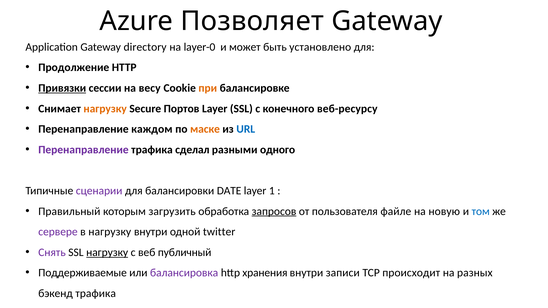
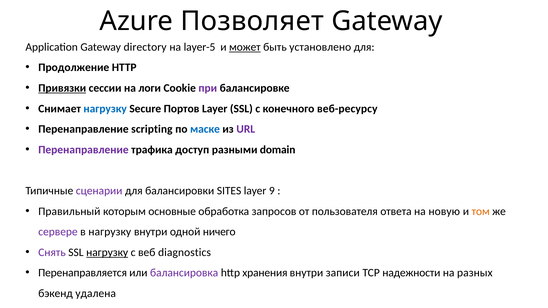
layer-0: layer-0 -> layer-5 (200, 47)
может underline: none -> present (245, 47)
весу: весу -> логи (150, 88)
при colour: orange -> purple (208, 88)
нагрузку colour: orange -> blue (105, 109)
каждом: каждом -> scripting (152, 129)
маске colour: orange -> blue (205, 129)
URL colour: blue -> purple (246, 129)
сделал: сделал -> доступ (192, 150)
одного: одного -> domain (278, 150)
DATE: DATE -> SITES (229, 191)
1: 1 -> 9 (272, 191)
загрузить: загрузить -> основные (172, 211)
запросов underline: present -> none (274, 211)
файле: файле -> ответа (396, 211)
том colour: blue -> orange (481, 211)
twitter: twitter -> ничего (219, 232)
публичный: публичный -> diagnostics (185, 253)
Поддерживаемые: Поддерживаемые -> Перенаправляется (83, 273)
происходит: происходит -> надежности (411, 273)
бэкенд трафика: трафика -> удалена (96, 294)
